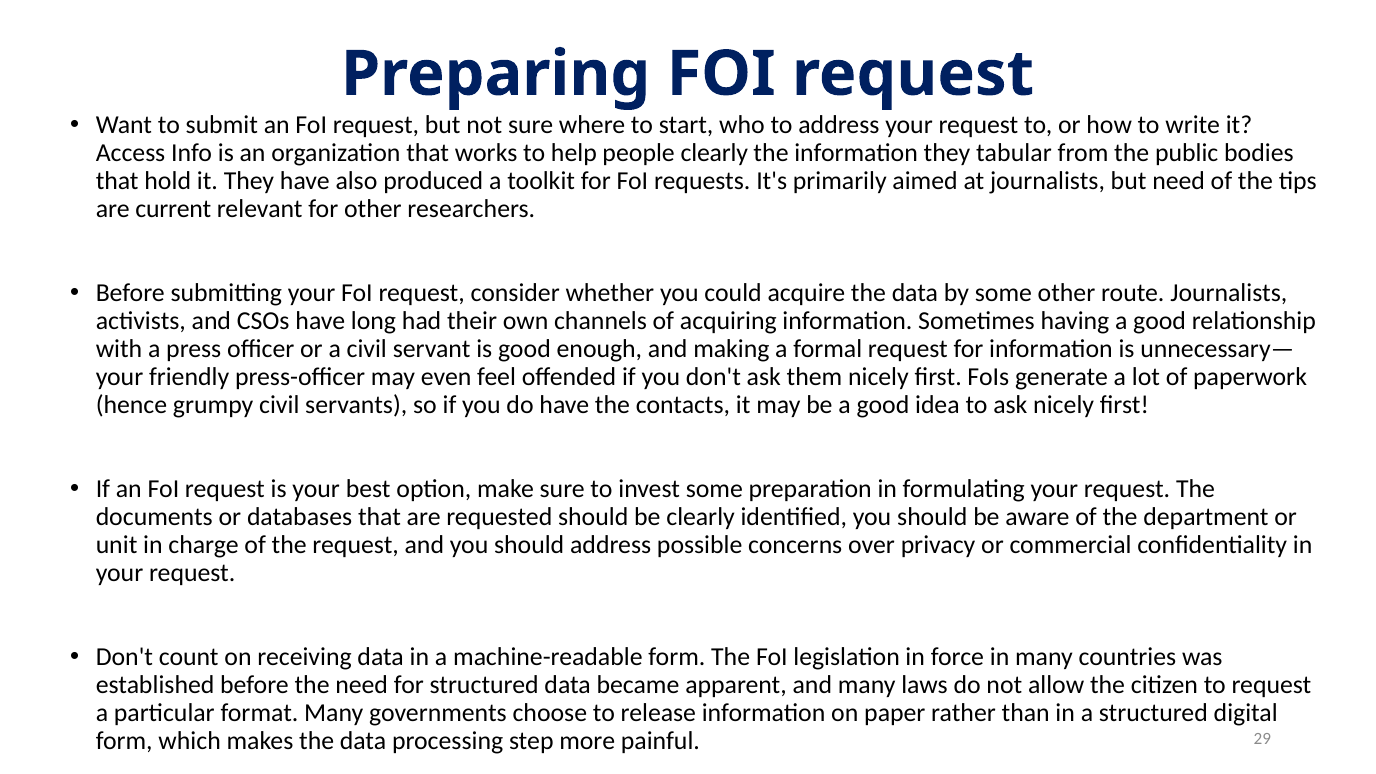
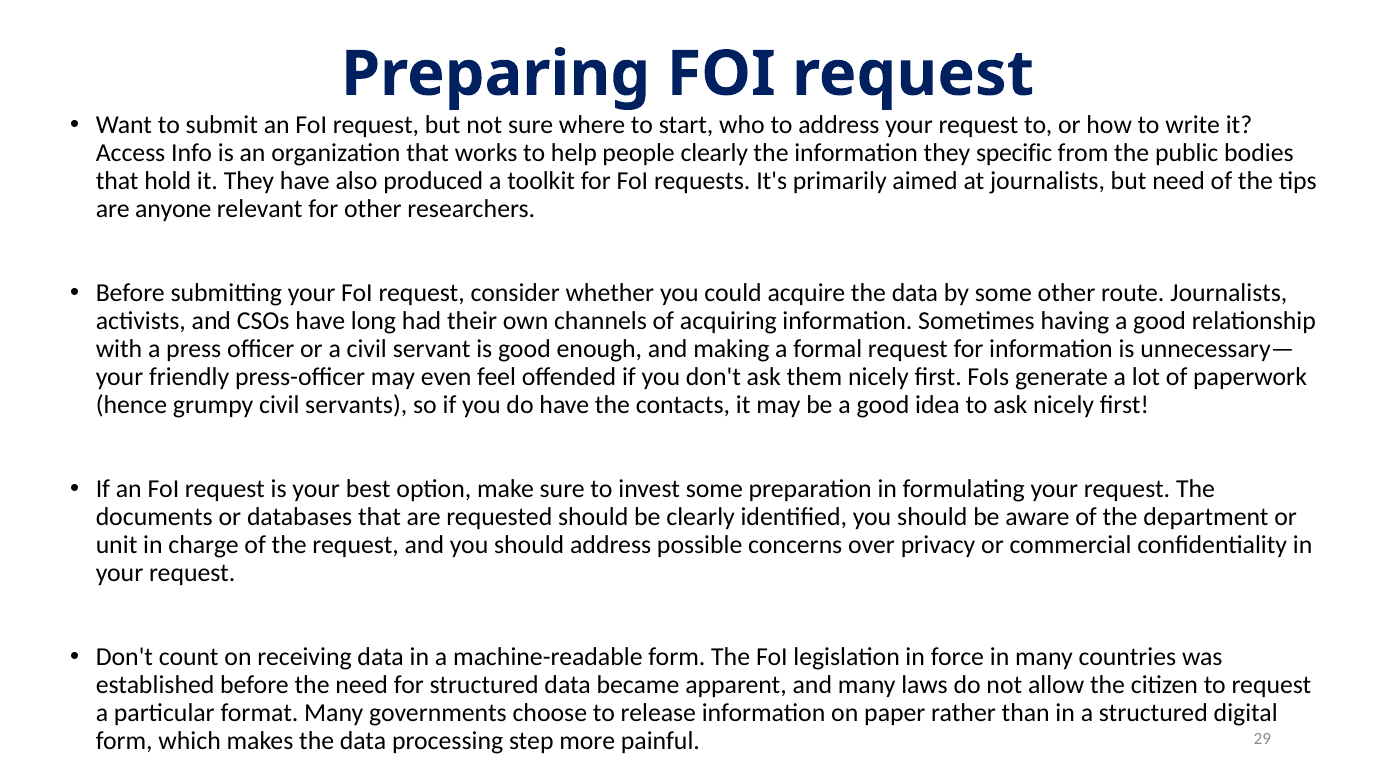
tabular: tabular -> specific (1014, 153)
current: current -> anyone (173, 209)
